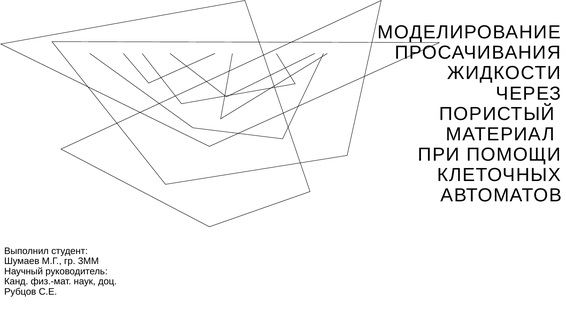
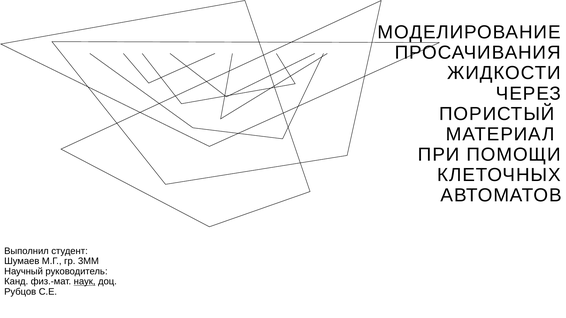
наук underline: none -> present (85, 282)
